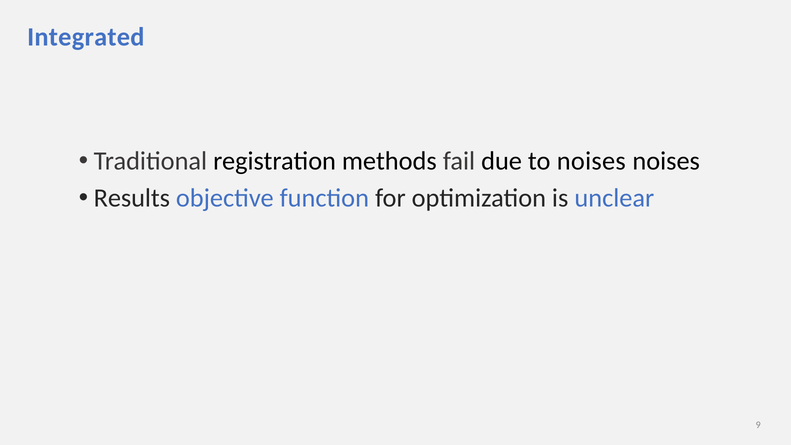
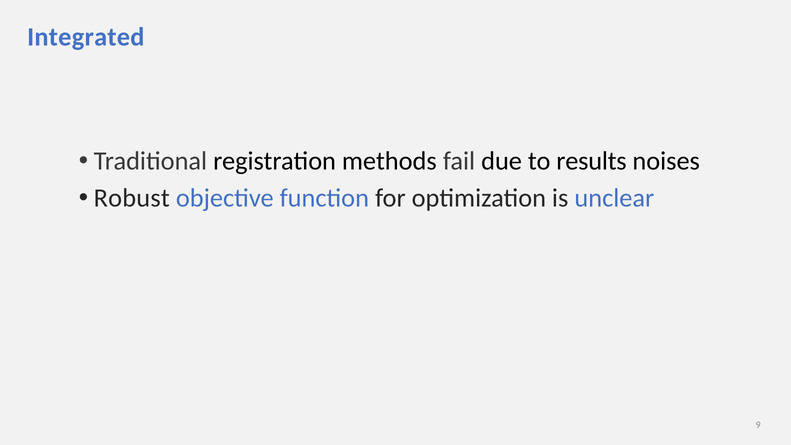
to noises: noises -> results (592, 161)
Results: Results -> Robust (132, 198)
